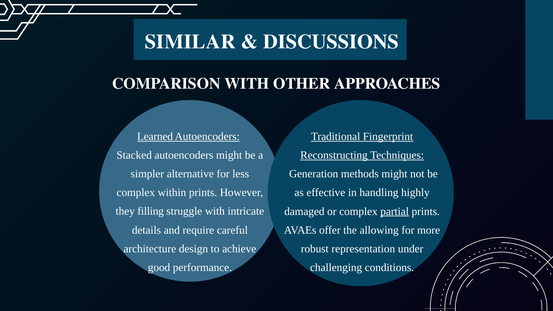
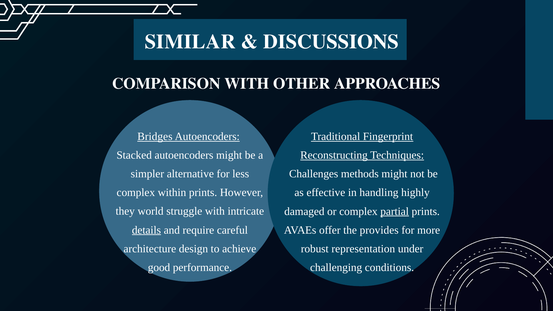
Learned: Learned -> Bridges (155, 136)
Generation: Generation -> Challenges (314, 174)
filling: filling -> world (151, 211)
details underline: none -> present (146, 230)
allowing: allowing -> provides (379, 230)
